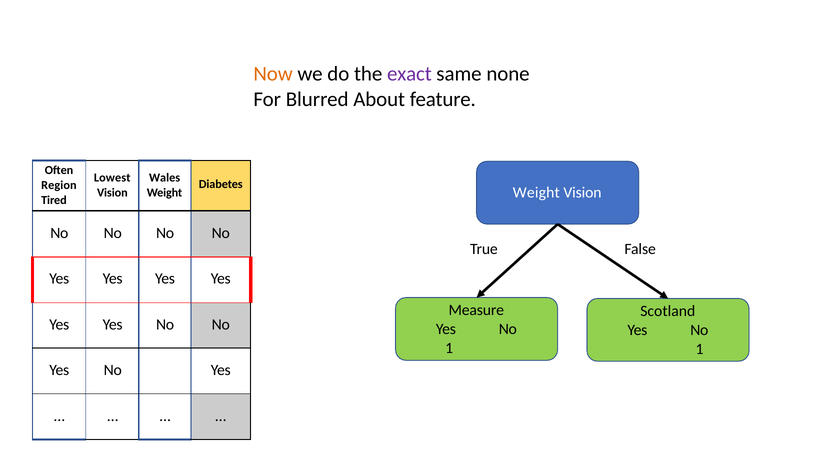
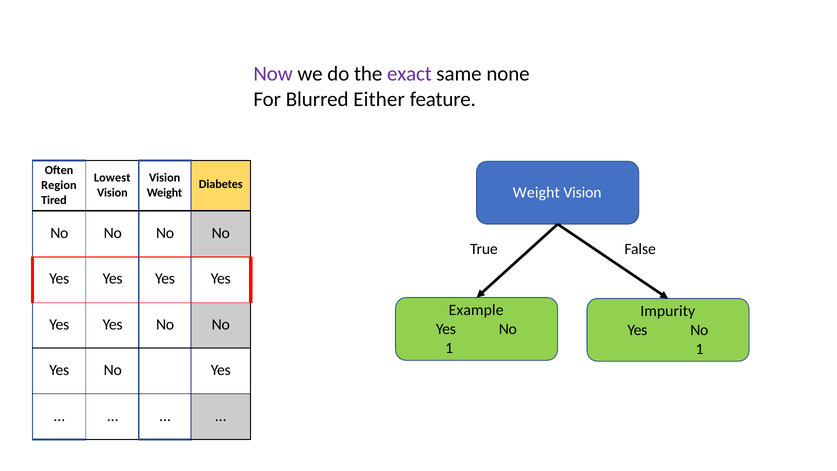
Now colour: orange -> purple (273, 74)
About: About -> Either (379, 99)
Wales: Wales -> Vision (165, 178)
Measure: Measure -> Example (476, 310)
Scotland: Scotland -> Impurity (668, 311)
